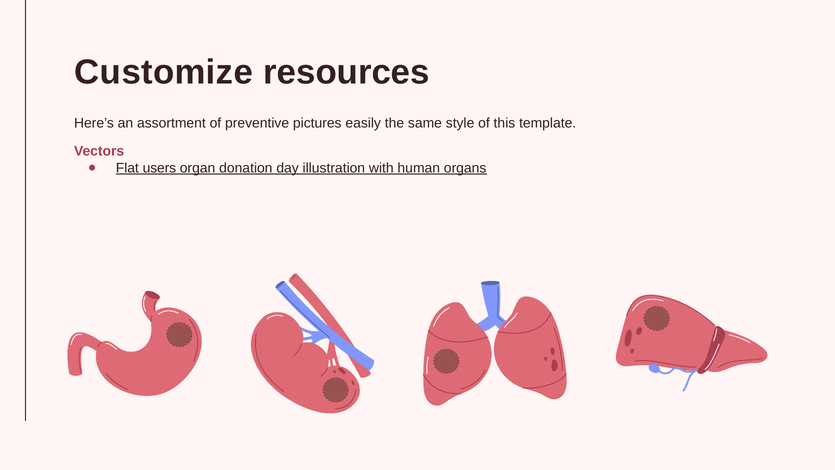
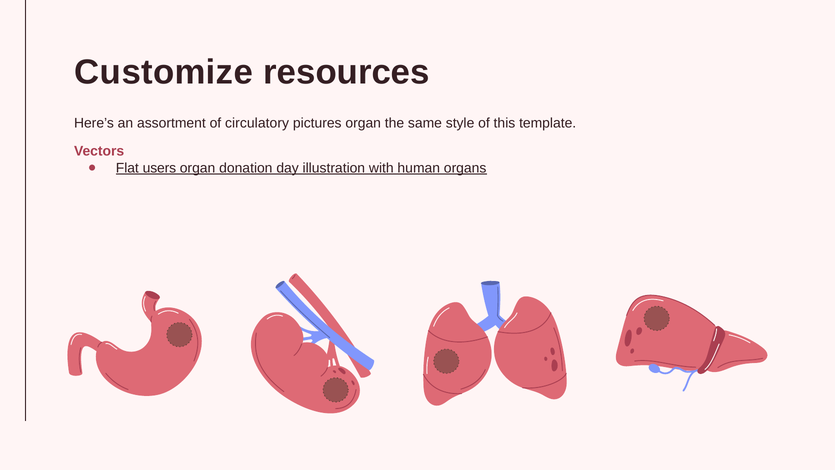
preventive: preventive -> circulatory (257, 123)
pictures easily: easily -> organ (363, 123)
